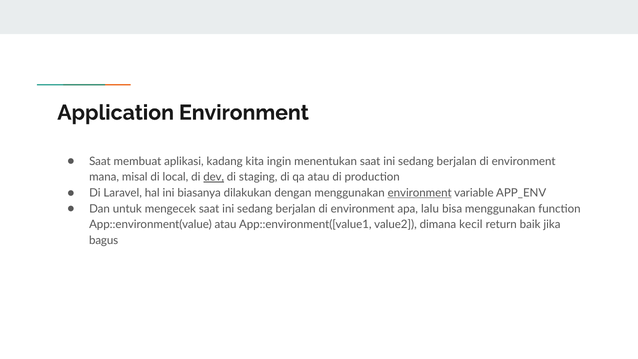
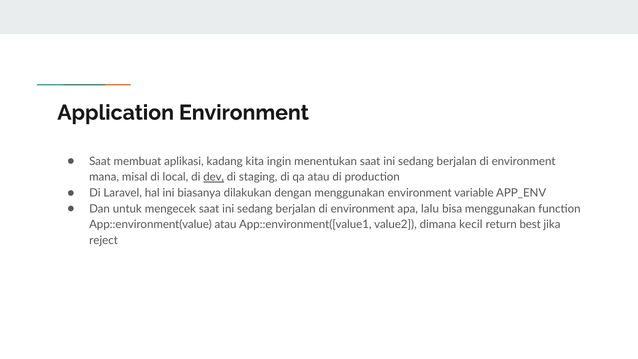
environment underline: present -> none (420, 193)
baik: baik -> best (530, 224)
bagus: bagus -> reject (104, 240)
